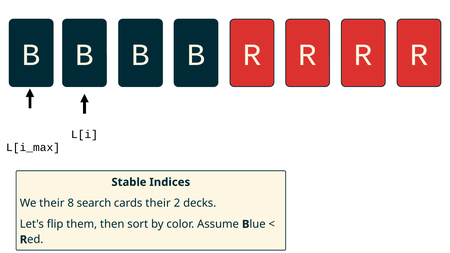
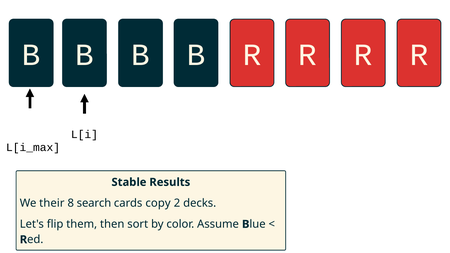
Indices: Indices -> Results (170, 182)
cards their: their -> copy (158, 203)
